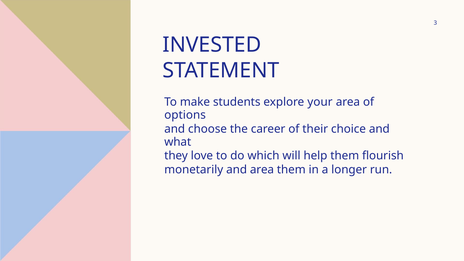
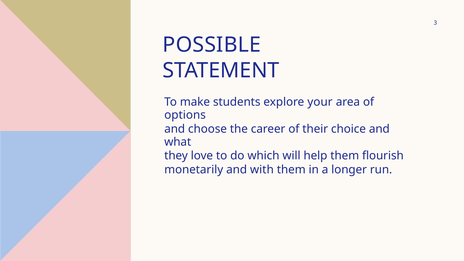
INVESTED: INVESTED -> POSSIBLE (212, 45)
and area: area -> with (262, 170)
